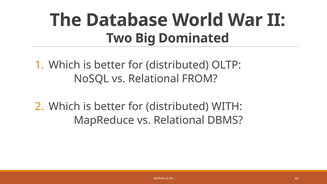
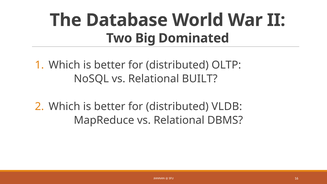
FROM: FROM -> BUILT (200, 79)
WITH: WITH -> VLDB (227, 106)
